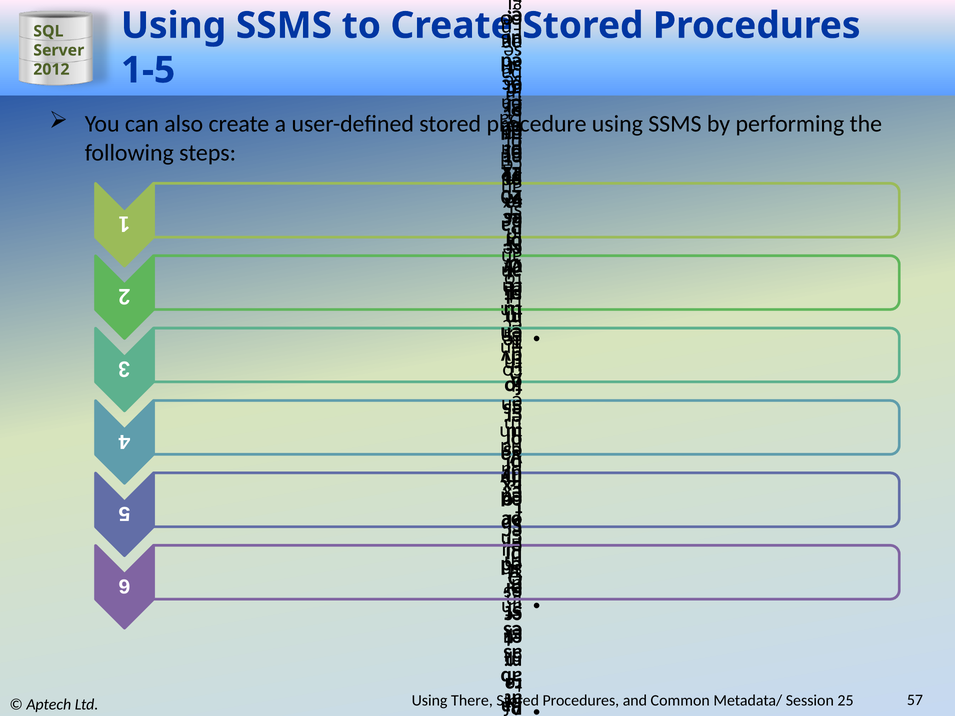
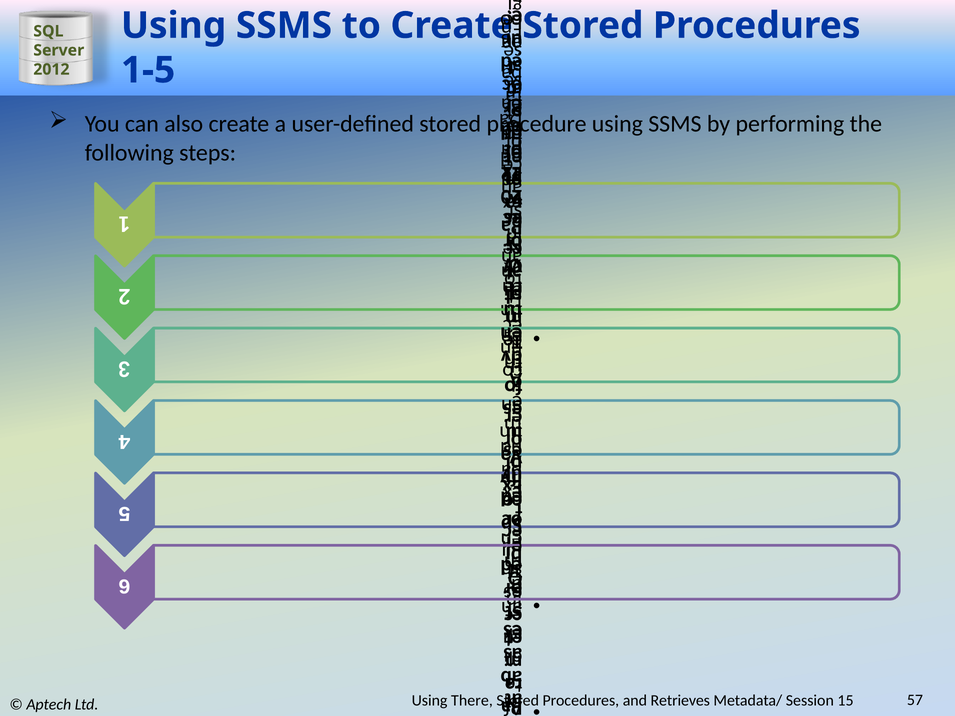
Common: Common -> Retrieves (680, 701)
25: 25 -> 15 (845, 701)
